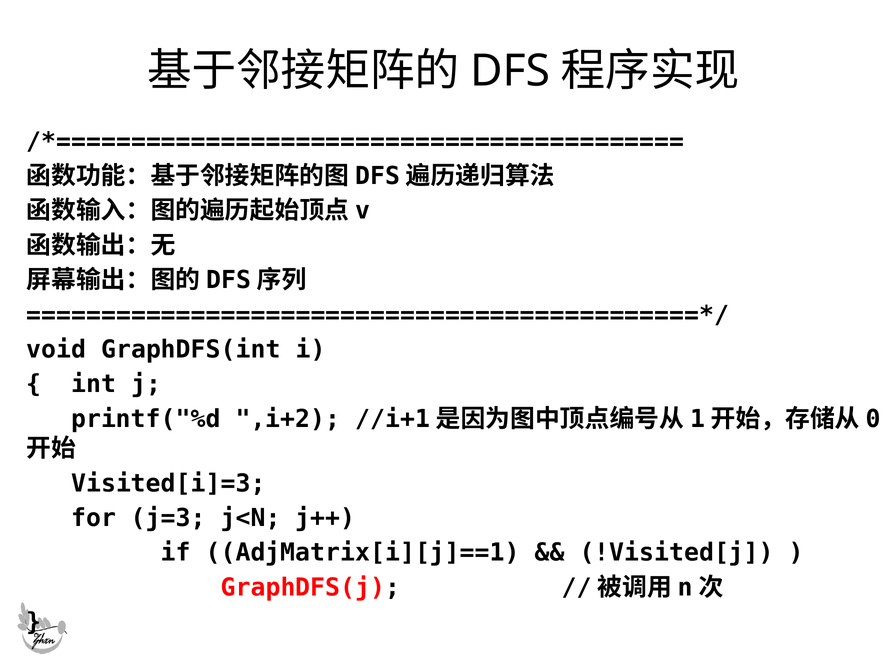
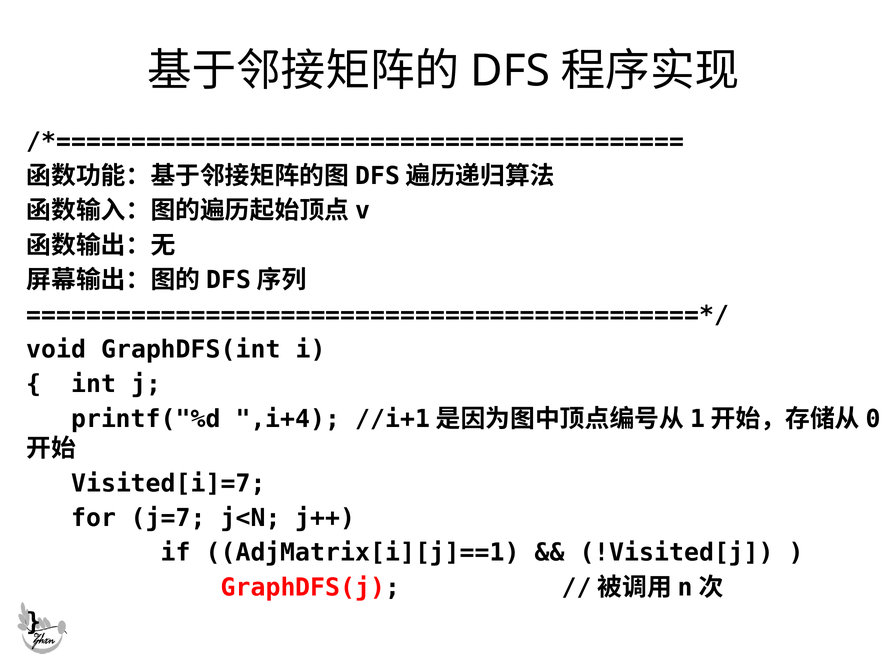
,i+2: ,i+2 -> ,i+4 (288, 419)
Visited[i]=3: Visited[i]=3 -> Visited[i]=7 (168, 483)
j=3: j=3 -> j=7 (168, 518)
